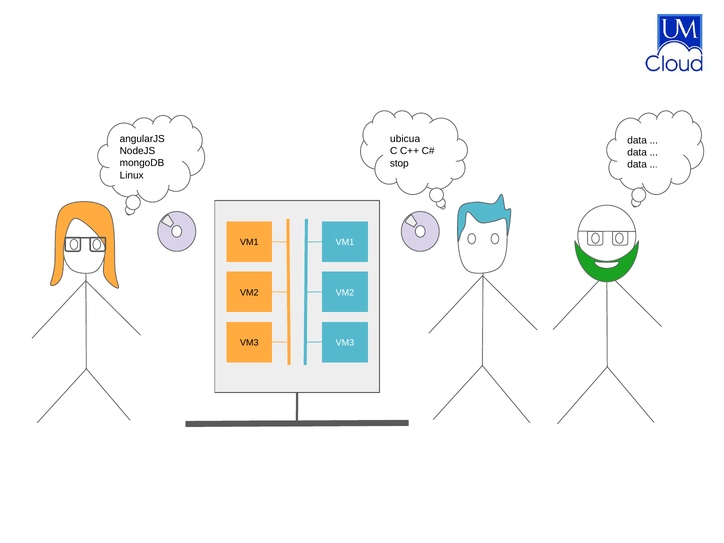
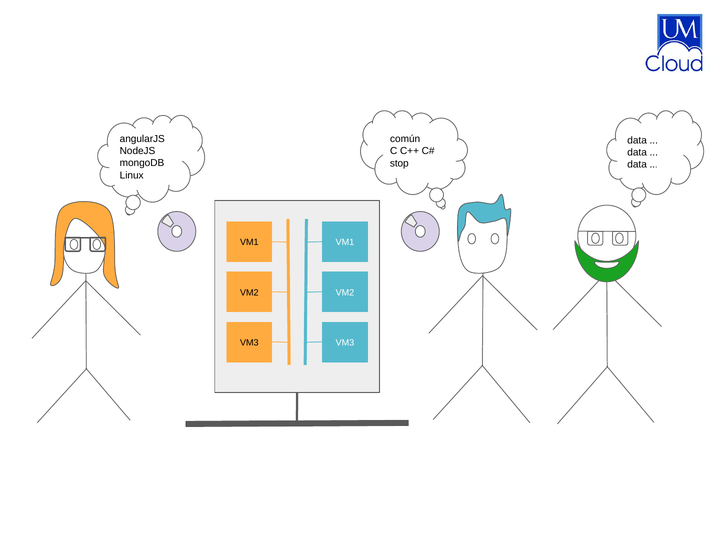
ubicua: ubicua -> común (405, 139)
